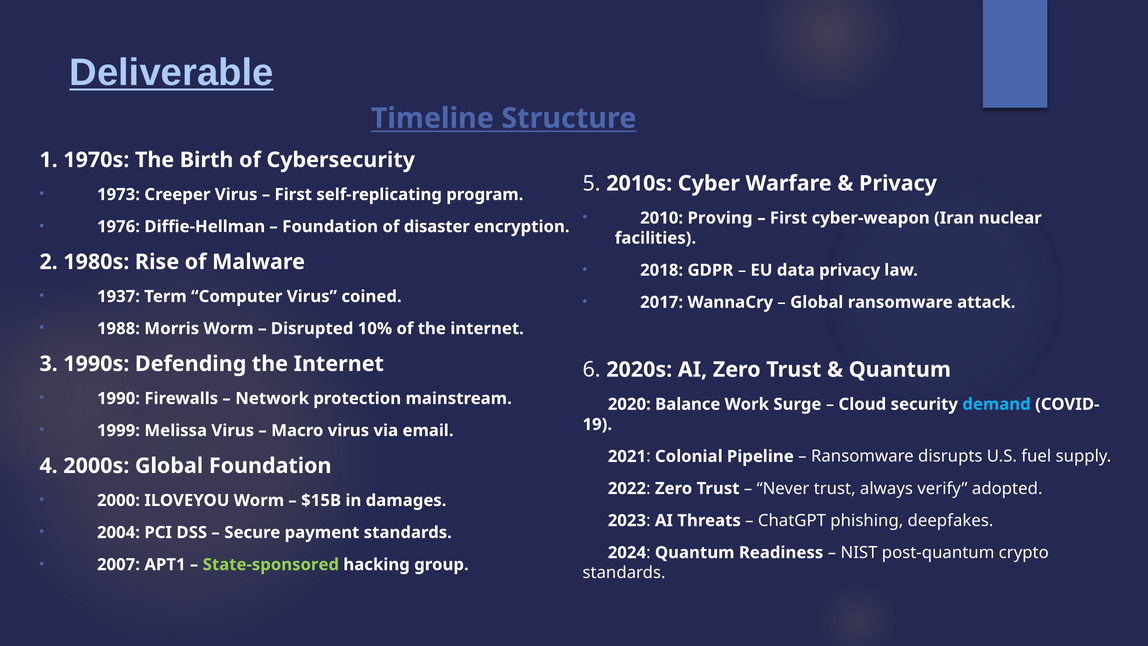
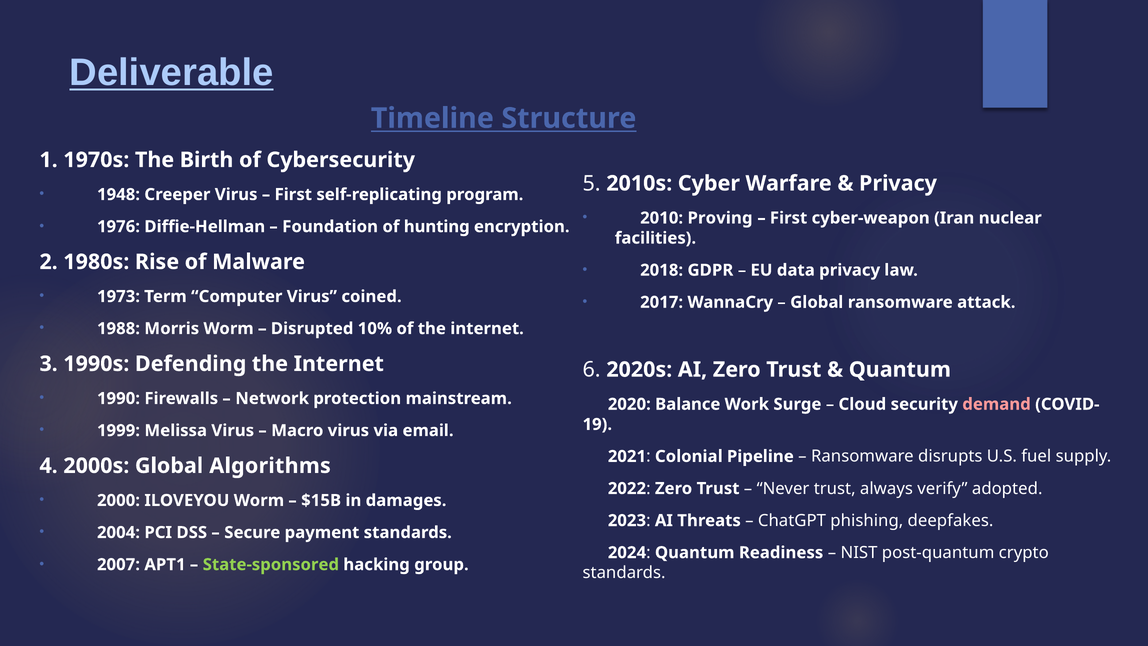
1973: 1973 -> 1948 (119, 194)
disaster: disaster -> hunting (437, 227)
1937: 1937 -> 1973 (119, 296)
demand colour: light blue -> pink (997, 404)
Global Foundation: Foundation -> Algorithms (270, 466)
